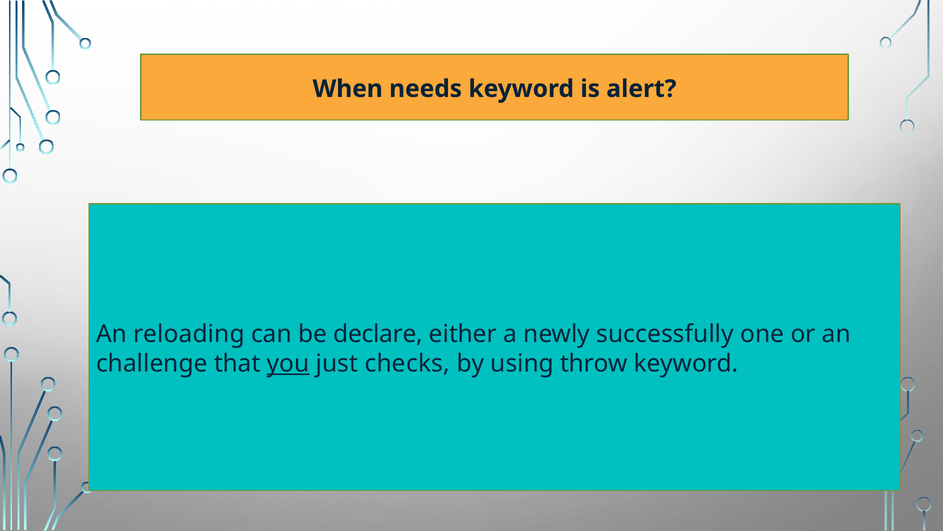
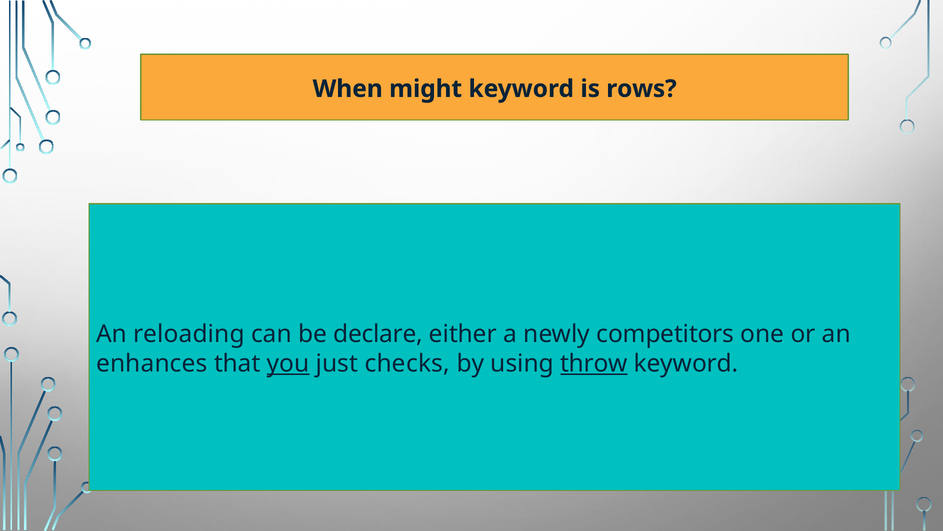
needs: needs -> might (426, 89)
alert: alert -> rows (642, 89)
successfully: successfully -> competitors (665, 334)
challenge: challenge -> enhances (152, 363)
throw underline: none -> present (594, 363)
